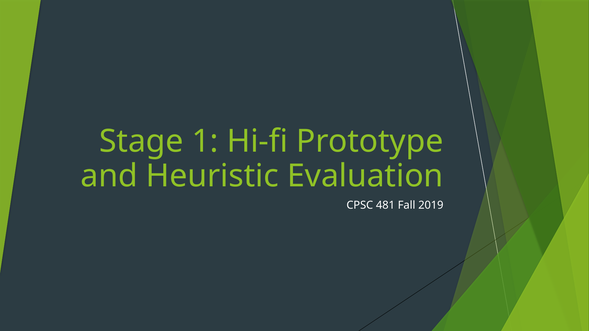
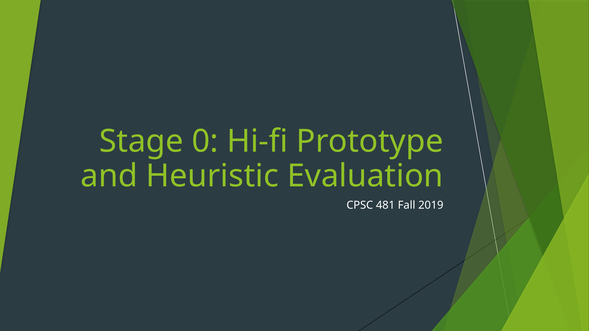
1: 1 -> 0 (205, 142)
